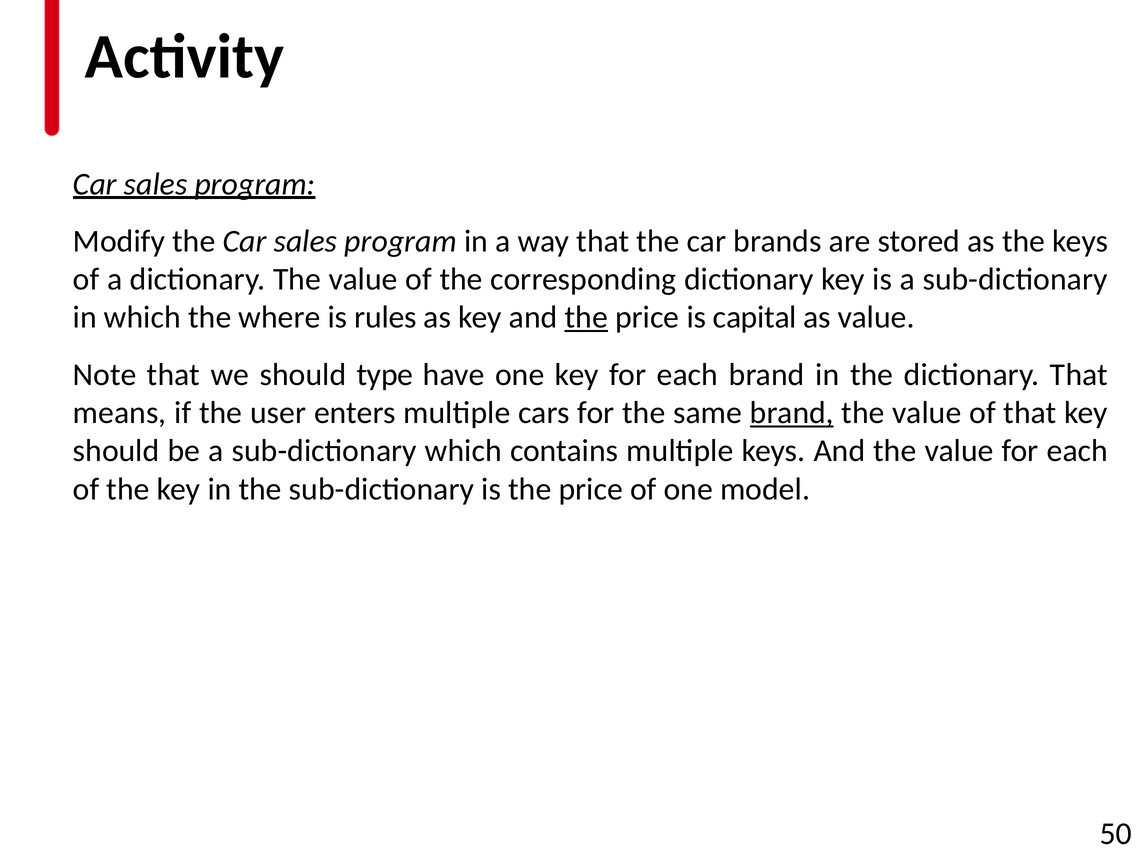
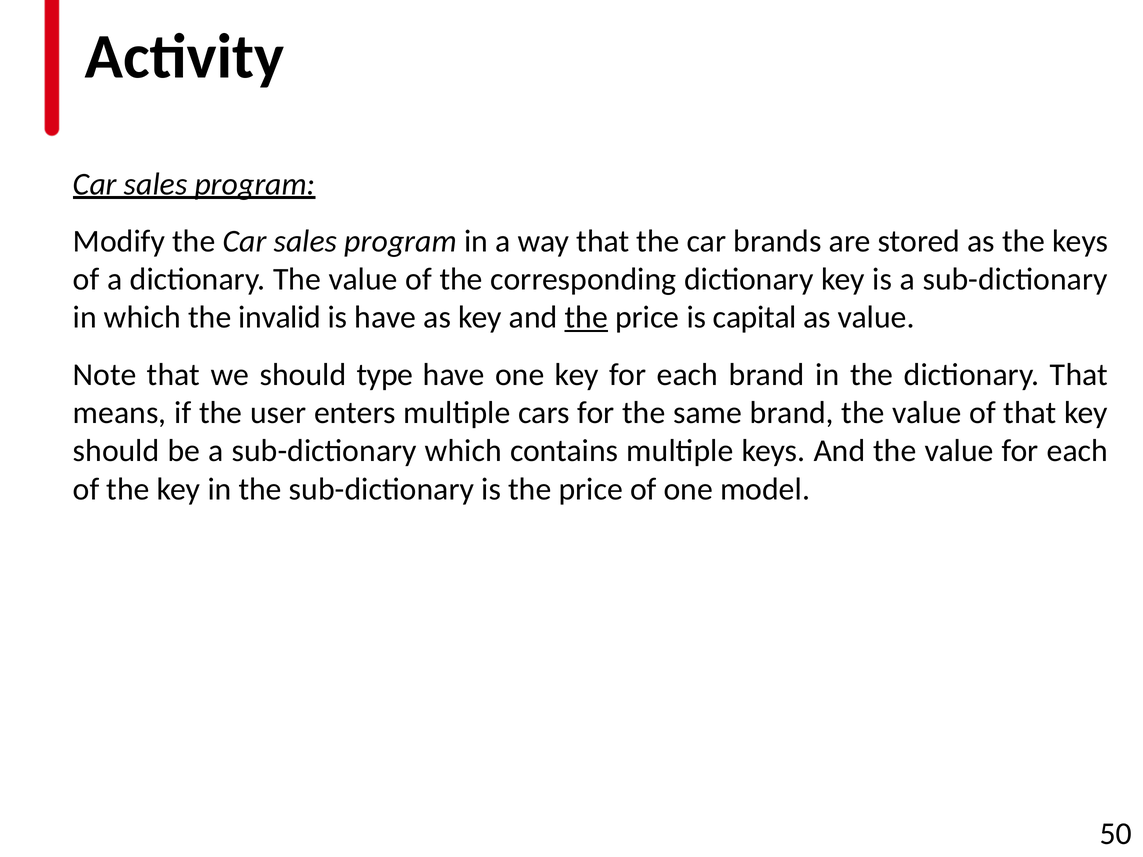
where: where -> invalid (280, 318)
is rules: rules -> have (385, 318)
brand underline: present -> none (792, 413)
